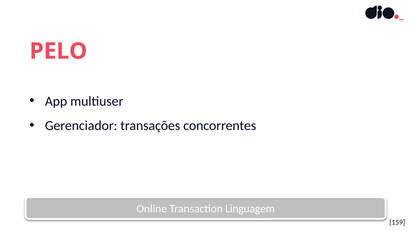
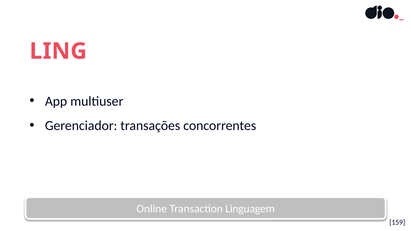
PELO: PELO -> LING (58, 51)
